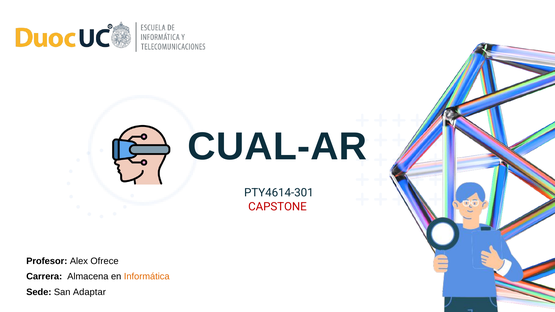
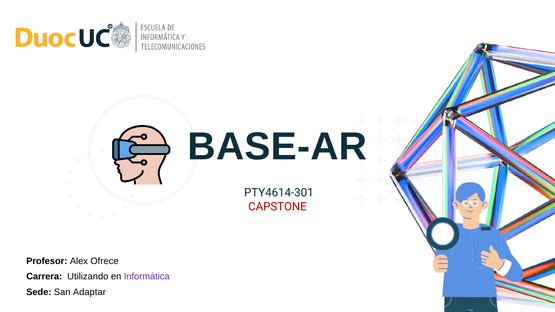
CUAL-AR: CUAL-AR -> BASE-AR (277, 147)
Almacena: Almacena -> Utilizando (88, 277)
Informática colour: orange -> purple (147, 277)
